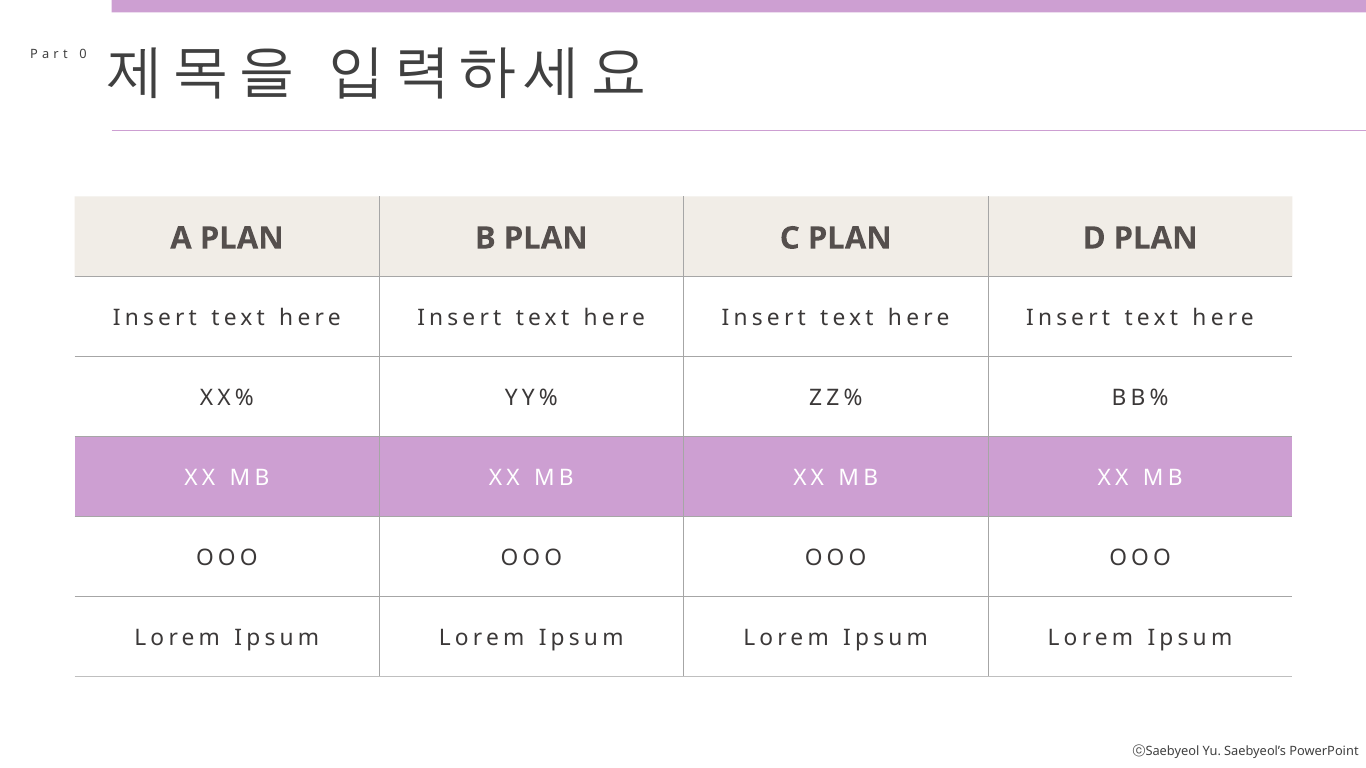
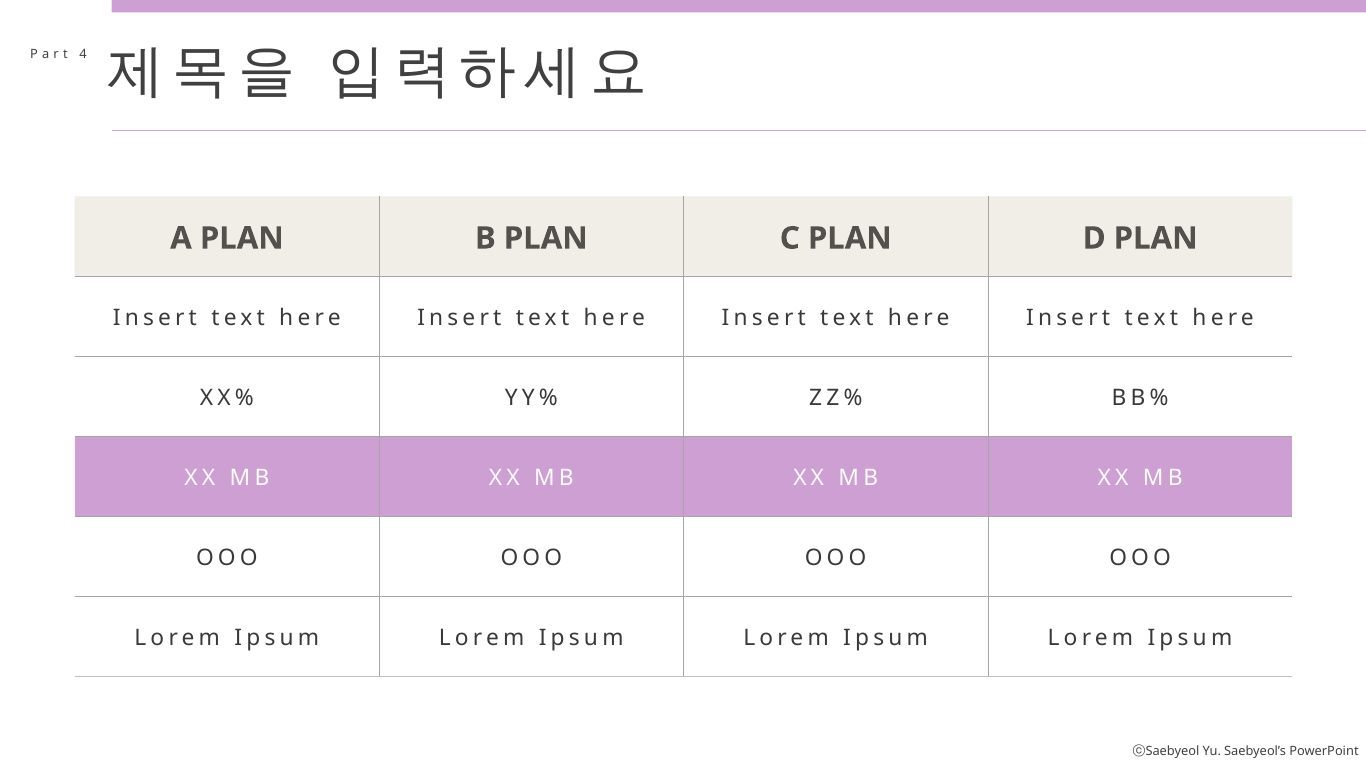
0: 0 -> 4 (83, 54)
